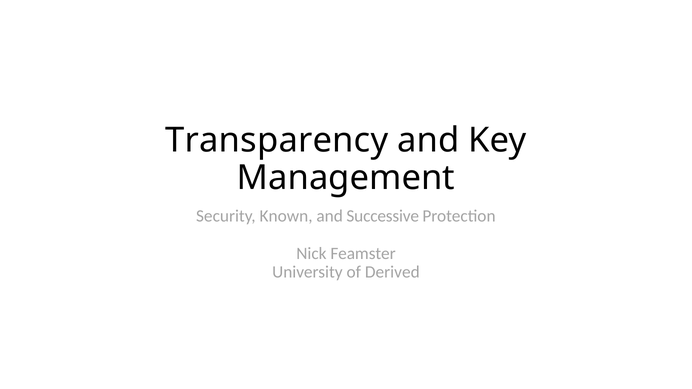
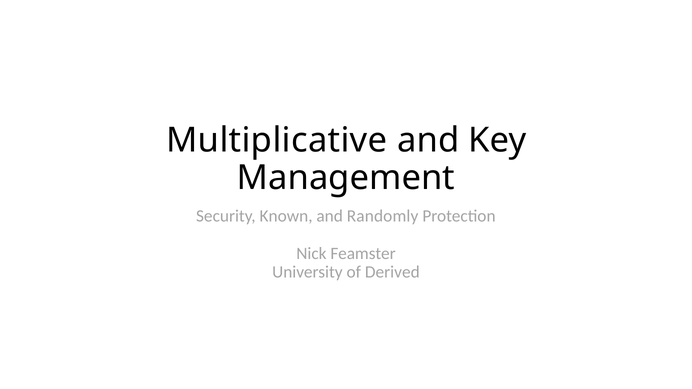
Transparency: Transparency -> Multiplicative (277, 140)
Successive: Successive -> Randomly (383, 216)
